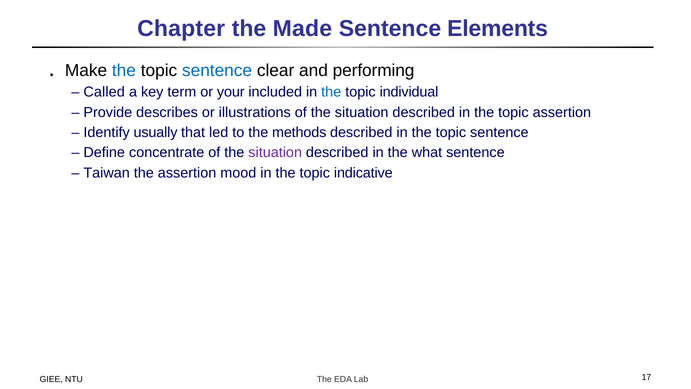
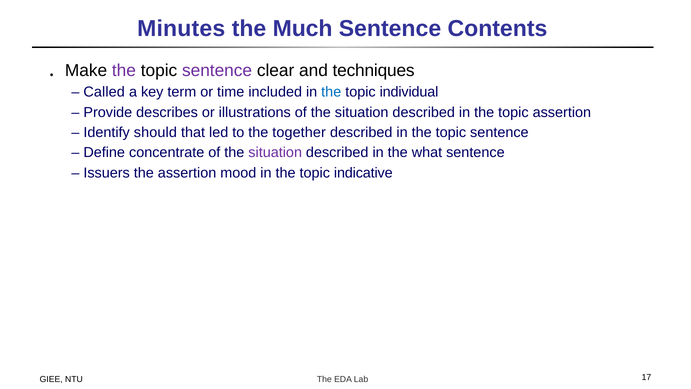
Chapter: Chapter -> Minutes (181, 28)
Made: Made -> Much (303, 28)
Elements: Elements -> Contents (497, 28)
the colour: blue -> purple (124, 70)
sentence colour: blue -> purple (217, 70)
performing: performing -> techniques (374, 70)
your: your -> time (231, 92)
usually: usually -> should (155, 132)
methods: methods -> together (299, 132)
Taiwan: Taiwan -> Issuers (107, 173)
